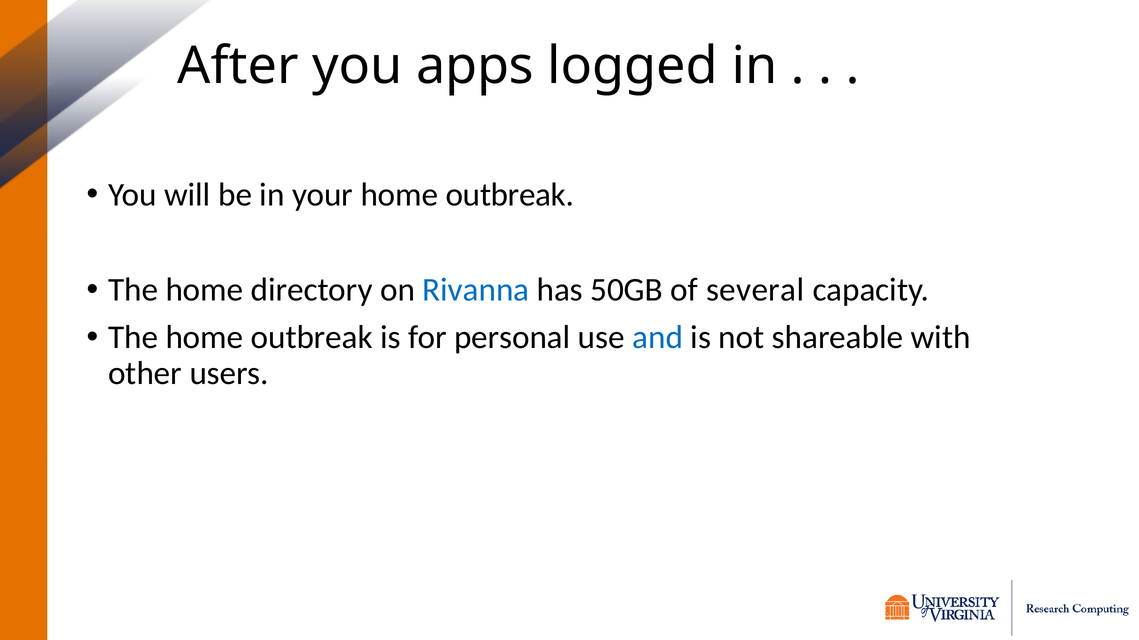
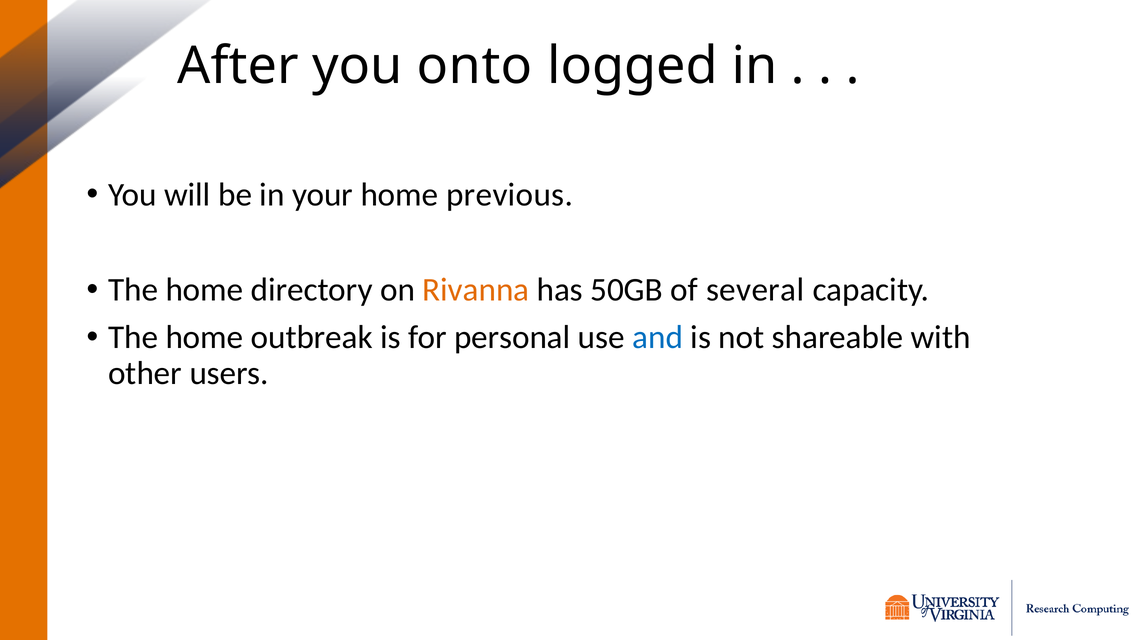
apps: apps -> onto (475, 66)
your home outbreak: outbreak -> previous (510, 195)
Rivanna colour: blue -> orange (476, 290)
